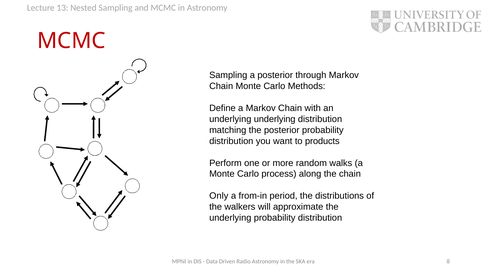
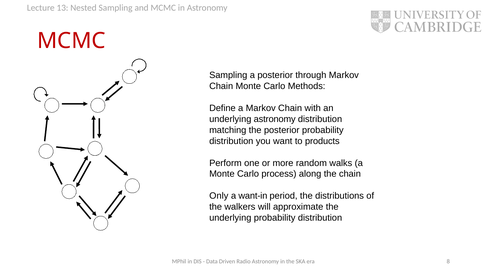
underlying underlying: underlying -> astronomy (275, 119)
from-in: from-in -> want-in (253, 196)
